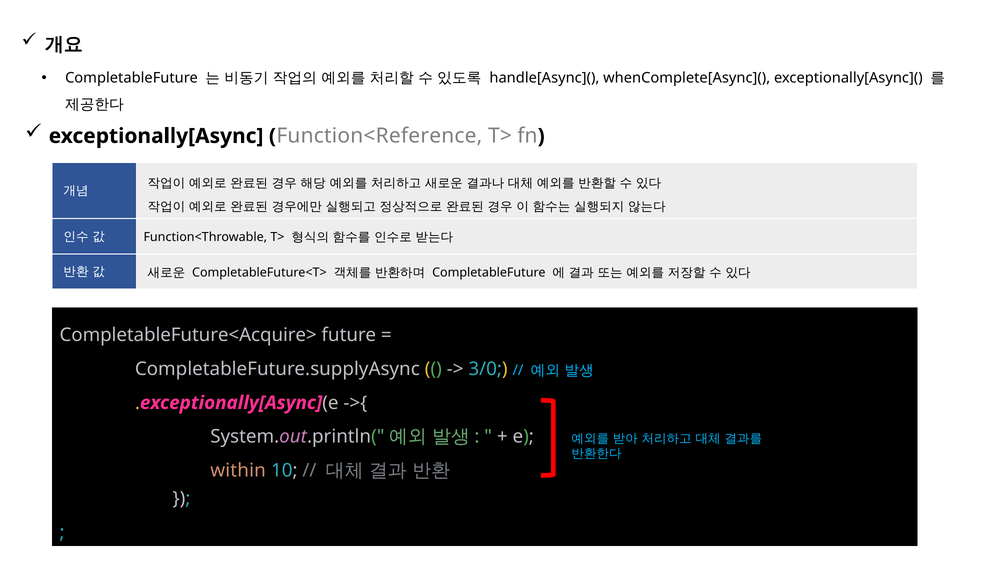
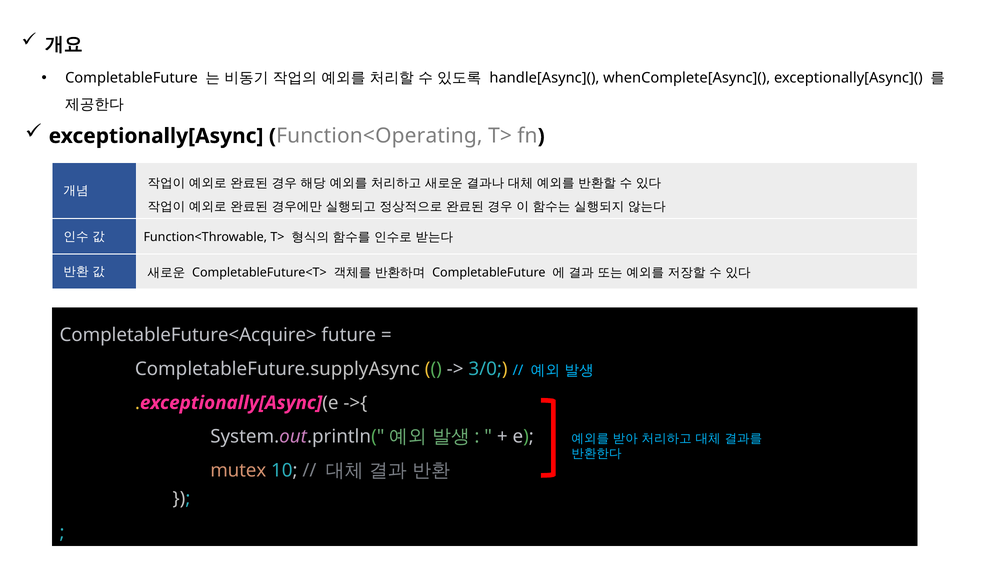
Function<Reference: Function<Reference -> Function<Operating (379, 136)
within: within -> mutex (238, 471)
